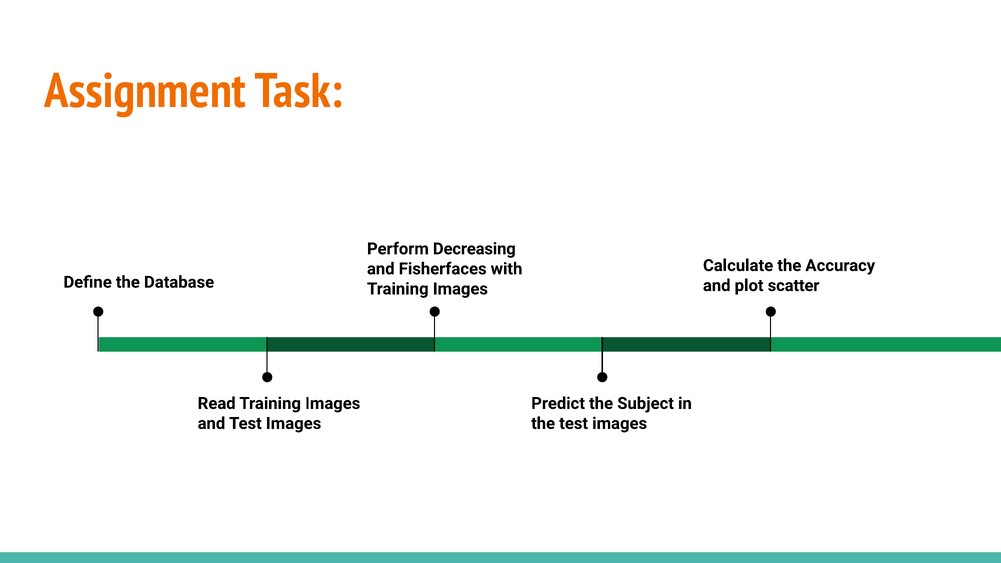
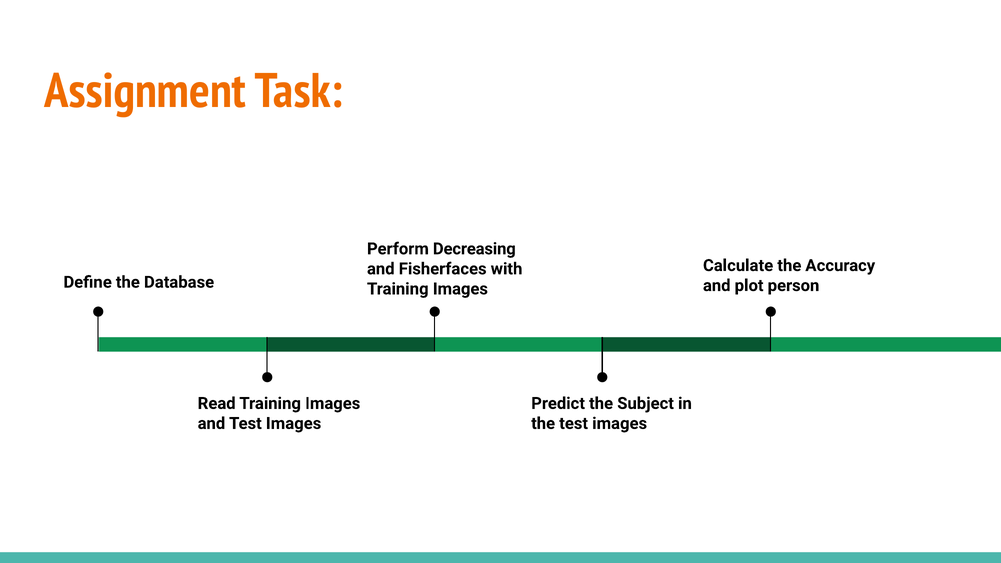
scatter: scatter -> person (794, 286)
